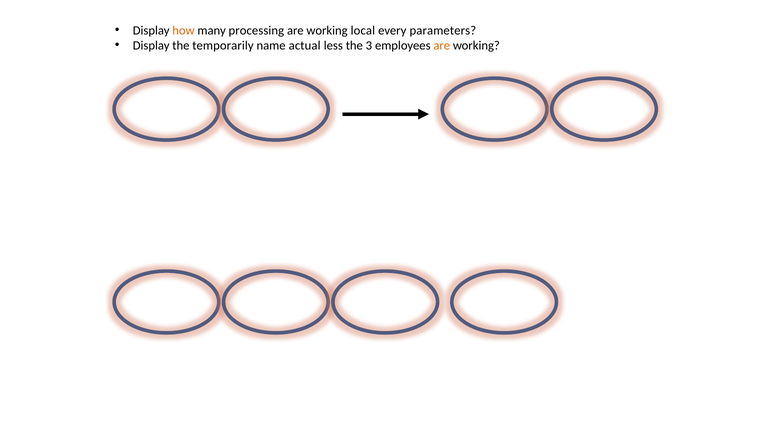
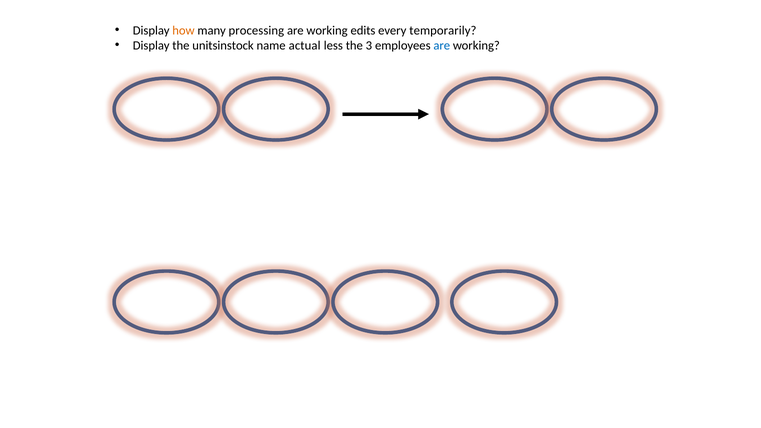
local: local -> edits (363, 30)
parameters: parameters -> temporarily (443, 30)
temporarily: temporarily -> unitsinstock (223, 46)
are colour: orange -> blue (442, 46)
